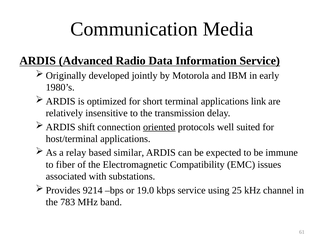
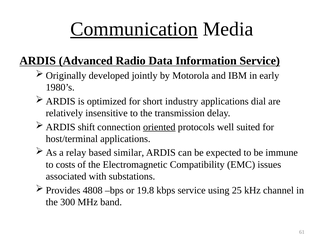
Communication underline: none -> present (134, 29)
terminal: terminal -> industry (182, 101)
link: link -> dial (258, 101)
fiber: fiber -> costs (66, 165)
9214: 9214 -> 4808 (93, 190)
19.0: 19.0 -> 19.8 (145, 190)
783: 783 -> 300 (68, 202)
